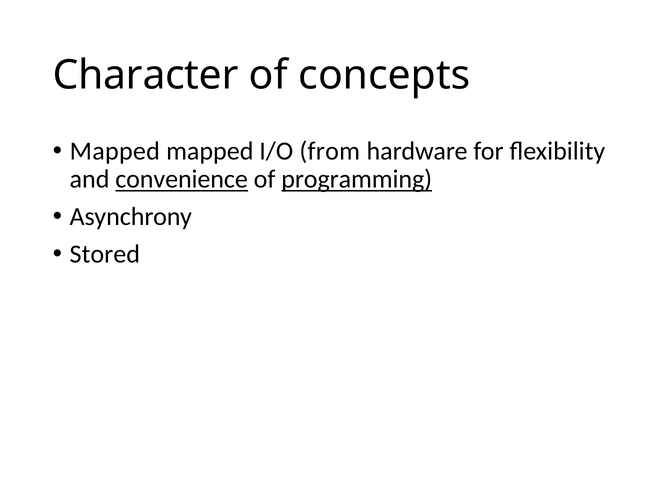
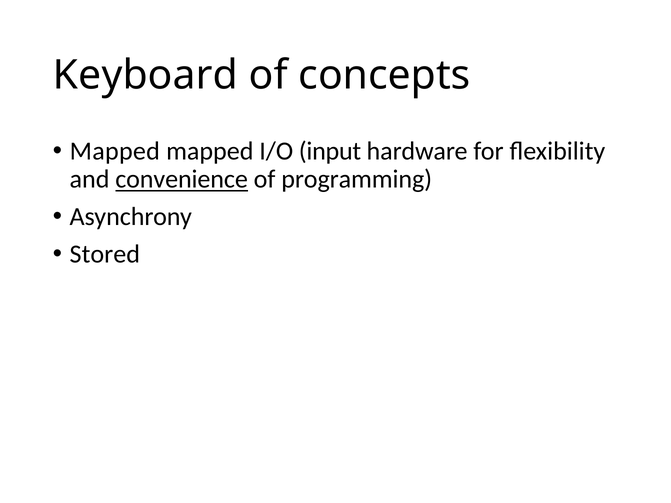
Character: Character -> Keyboard (145, 75)
from: from -> input (330, 151)
programming underline: present -> none (357, 179)
